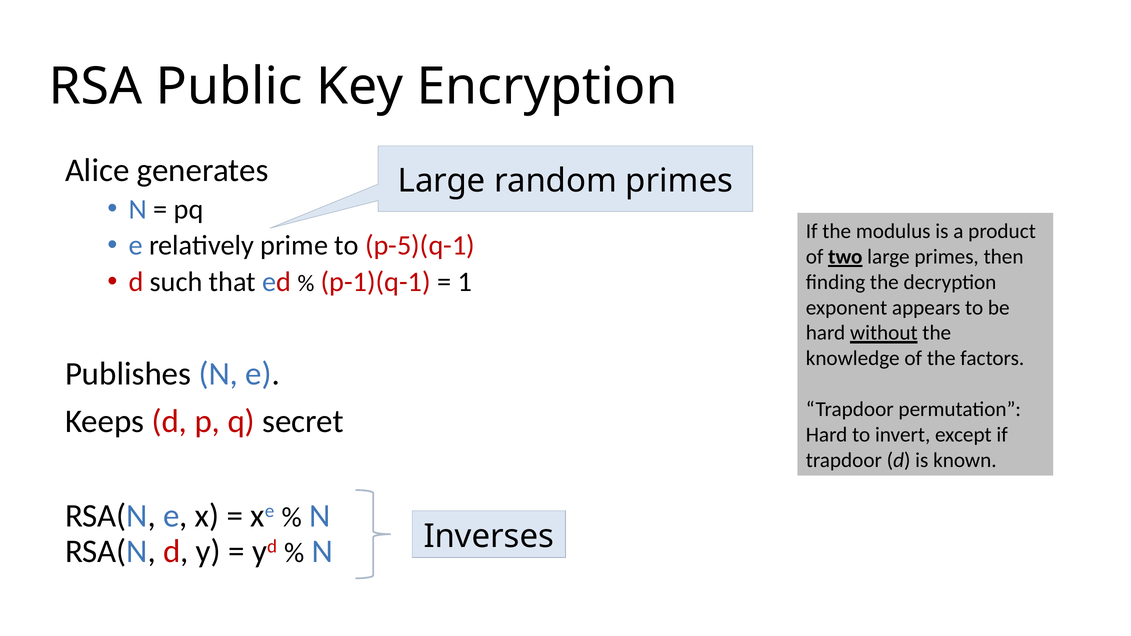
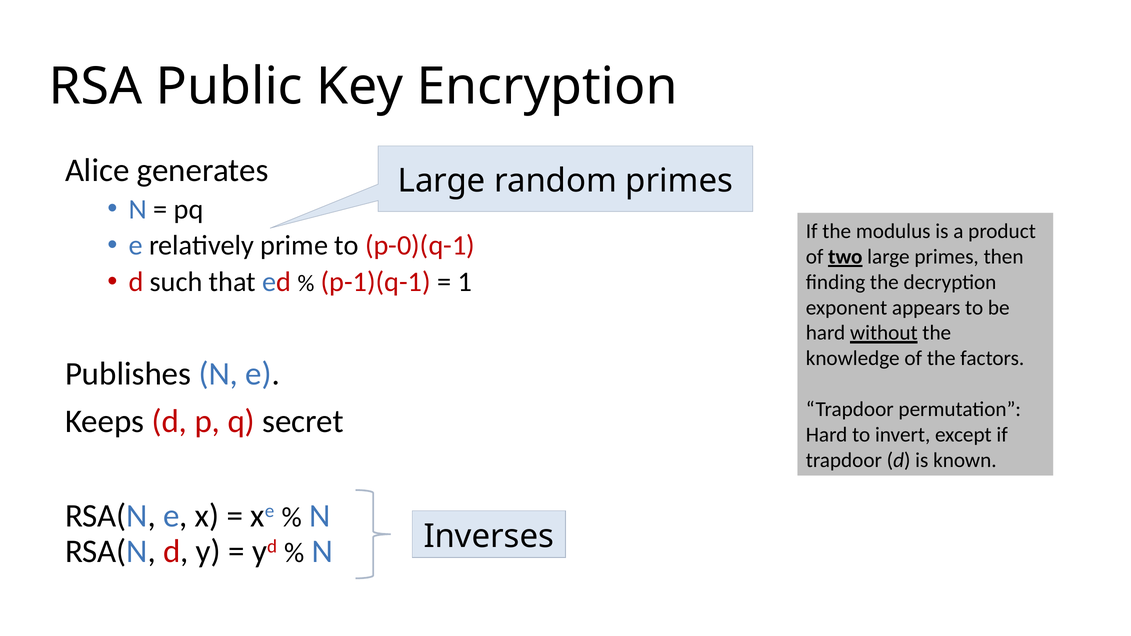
p-5)(q-1: p-5)(q-1 -> p-0)(q-1 (420, 246)
